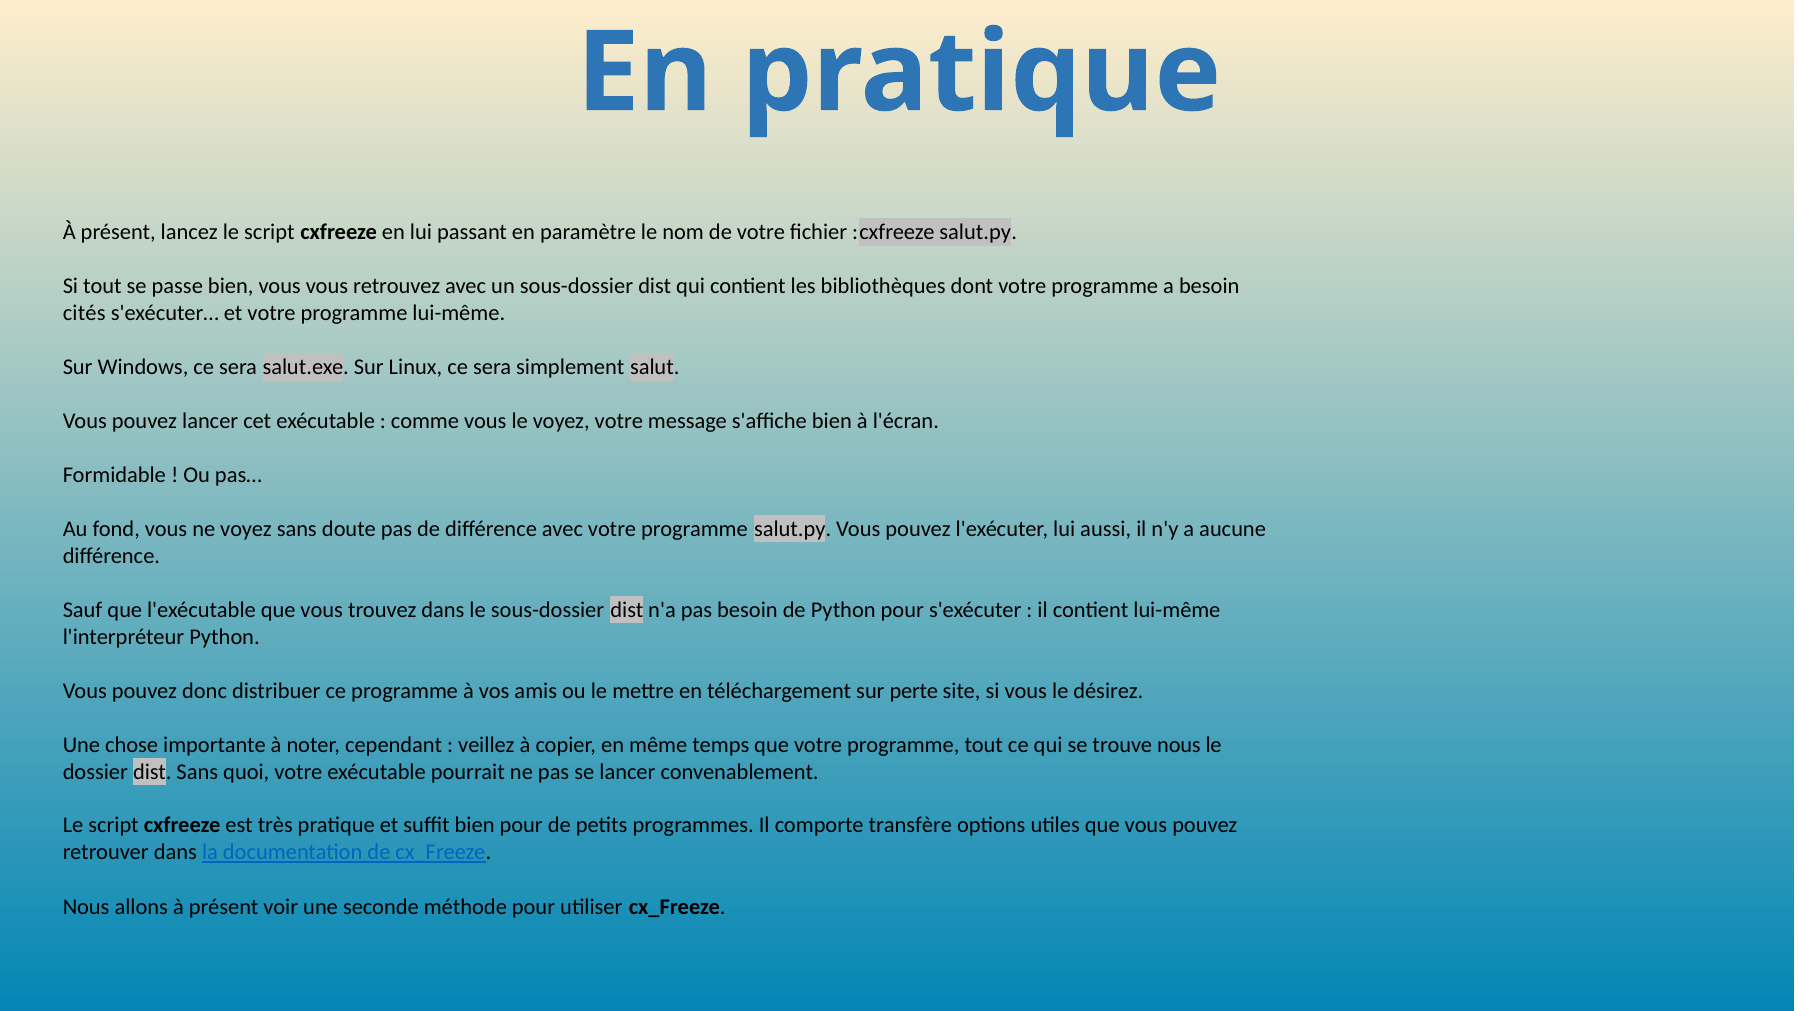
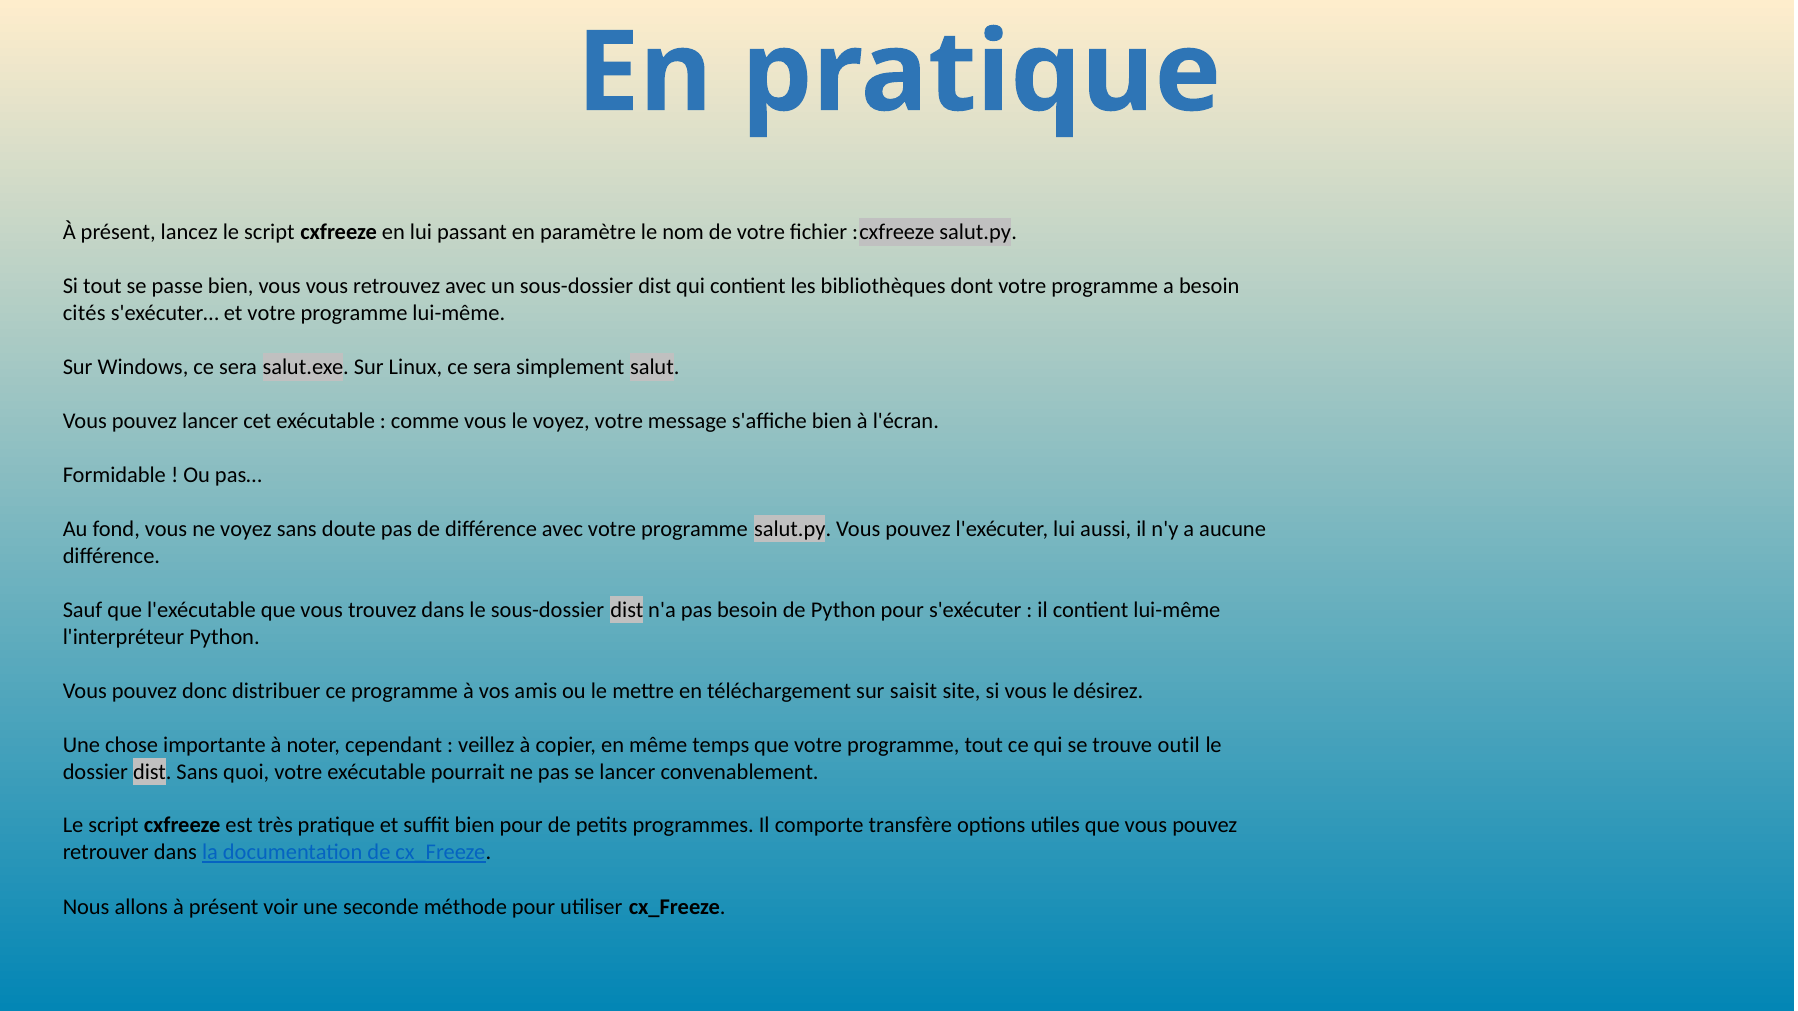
perte: perte -> saisit (914, 691)
trouve nous: nous -> outil (1179, 745)
